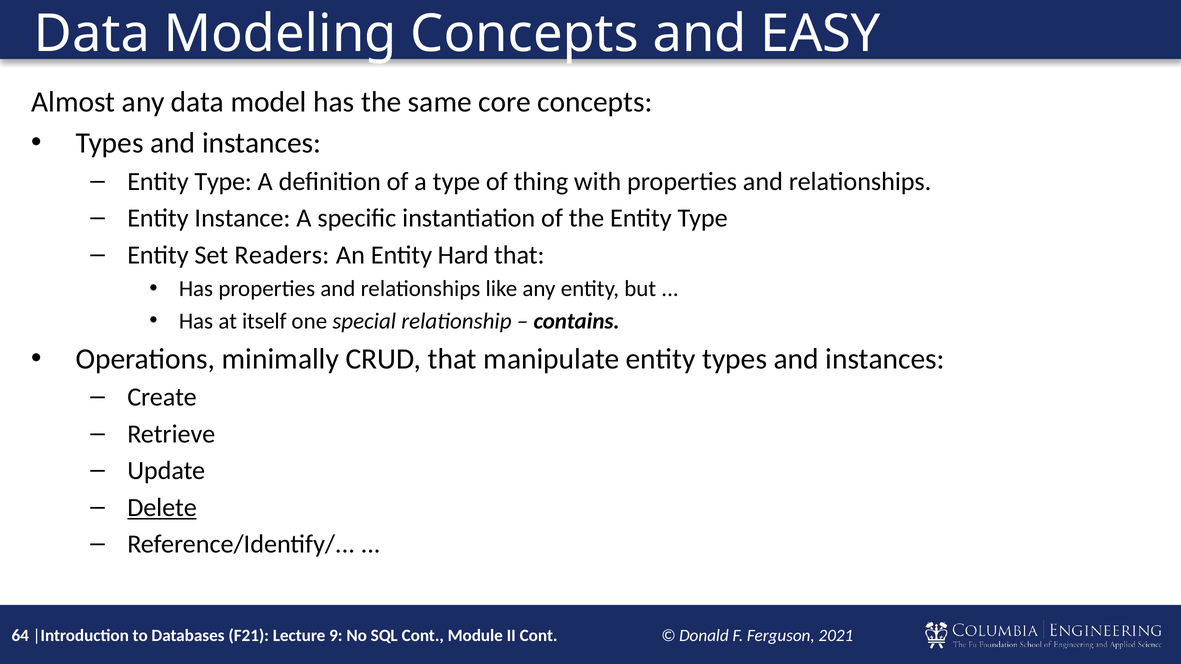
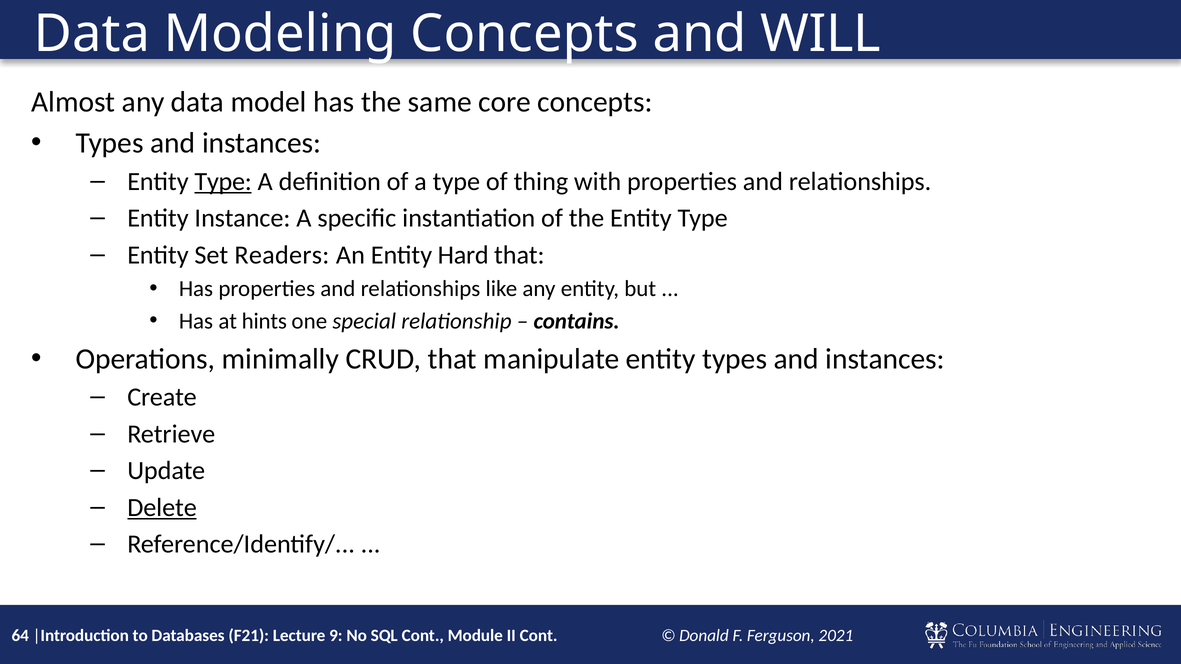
EASY: EASY -> WILL (821, 34)
Type underline: none -> present (223, 182)
itself: itself -> hints (264, 321)
